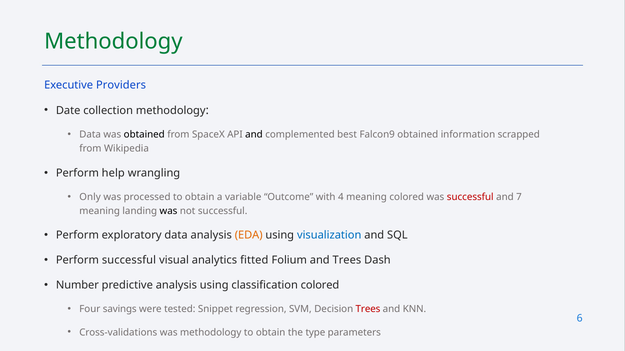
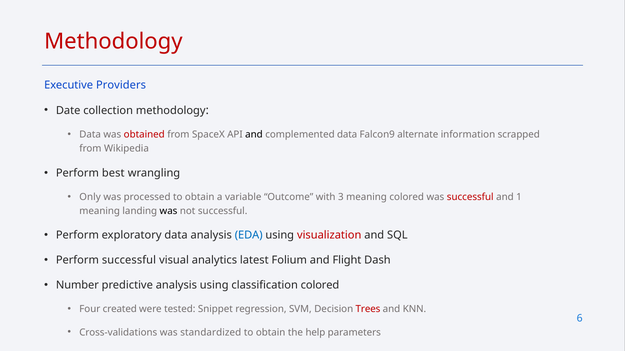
Methodology colour: green -> red (113, 42)
obtained colour: black -> red (144, 135)
complemented best: best -> data (347, 135)
Falcon9 obtained: obtained -> alternate (418, 135)
help: help -> best (113, 173)
4: 4 -> 3 (341, 197)
7: 7 -> 1 (519, 197)
EDA colour: orange -> blue (249, 236)
visualization colour: blue -> red (329, 236)
fitted: fitted -> latest (254, 261)
and Trees: Trees -> Flight (347, 261)
savings: savings -> created (120, 310)
was methodology: methodology -> standardized (211, 333)
type: type -> help (315, 333)
